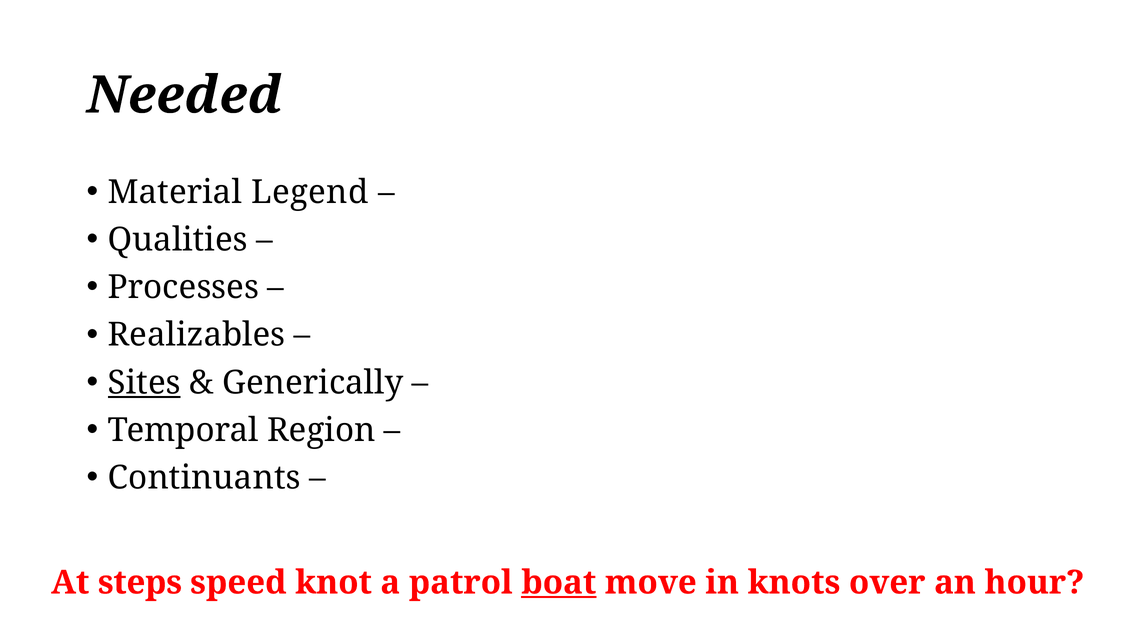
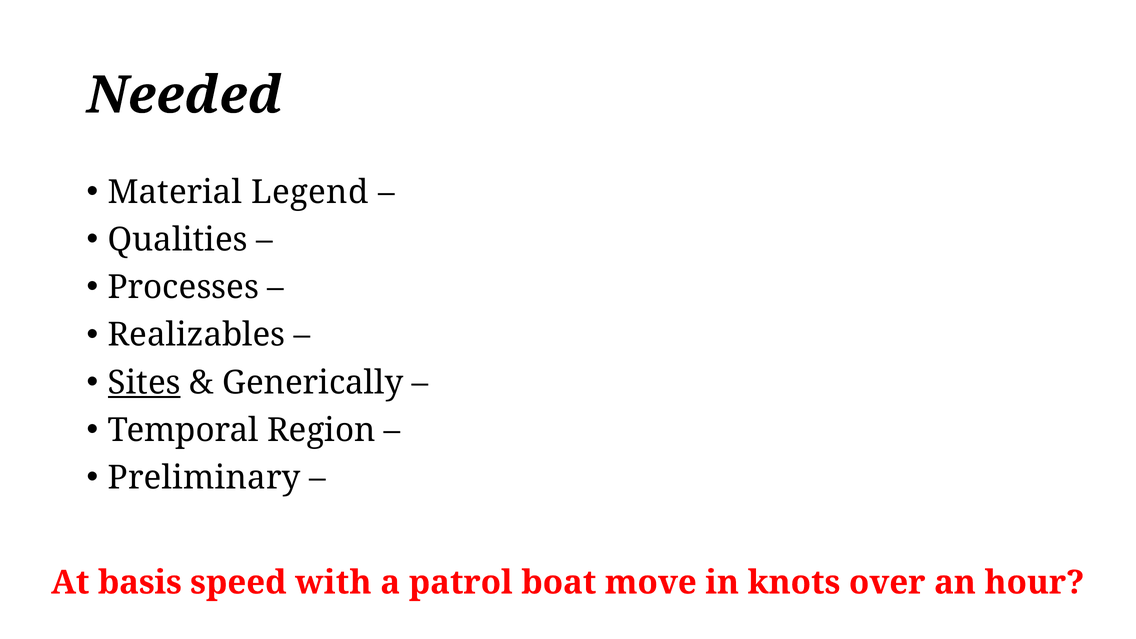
Continuants: Continuants -> Preliminary (204, 478)
steps: steps -> basis (140, 583)
knot: knot -> with (333, 583)
boat underline: present -> none (559, 583)
